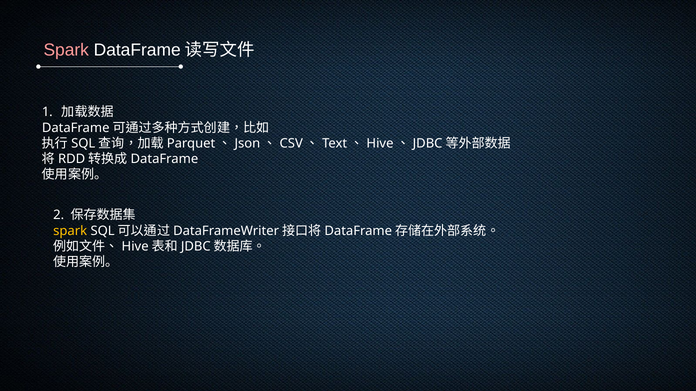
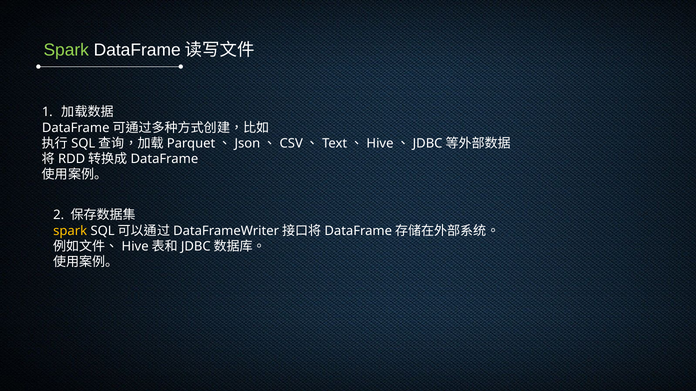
Spark colour: pink -> light green (66, 50)
